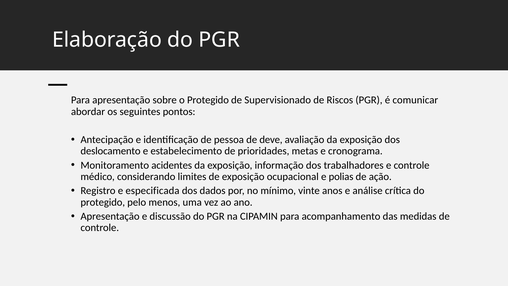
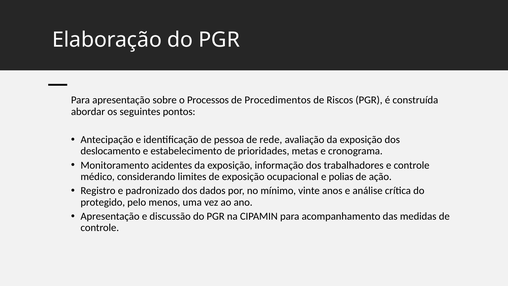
o Protegido: Protegido -> Processos (208, 100)
Supervisionado: Supervisionado -> Procedimentos (278, 100)
comunicar: comunicar -> construída (415, 100)
deve: deve -> rede (271, 140)
especificada: especificada -> padronizado (153, 191)
